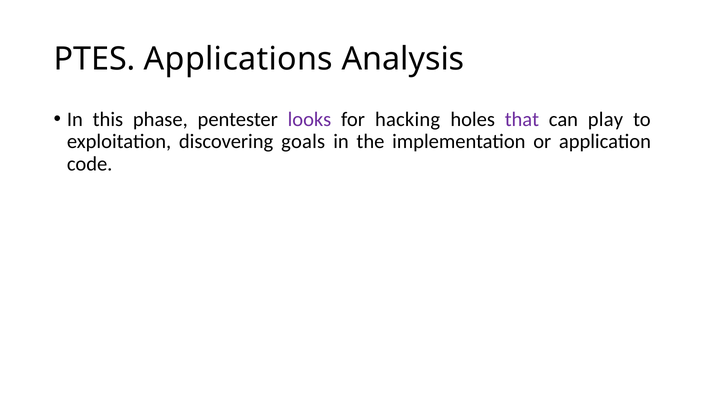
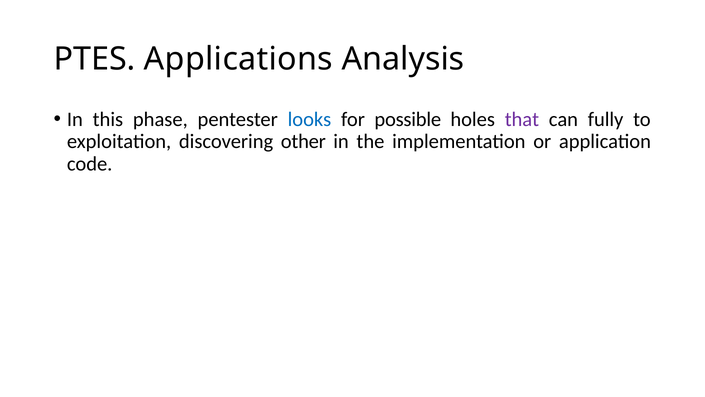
looks colour: purple -> blue (309, 119)
hacking: hacking -> possible (408, 119)
play: play -> fully (606, 119)
goals: goals -> other (303, 141)
